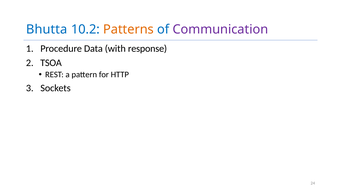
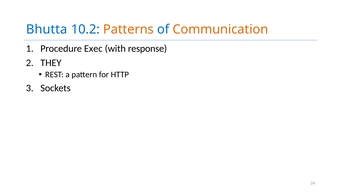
Communication colour: purple -> orange (220, 29)
Data: Data -> Exec (93, 49)
TSOA: TSOA -> THEY (51, 63)
